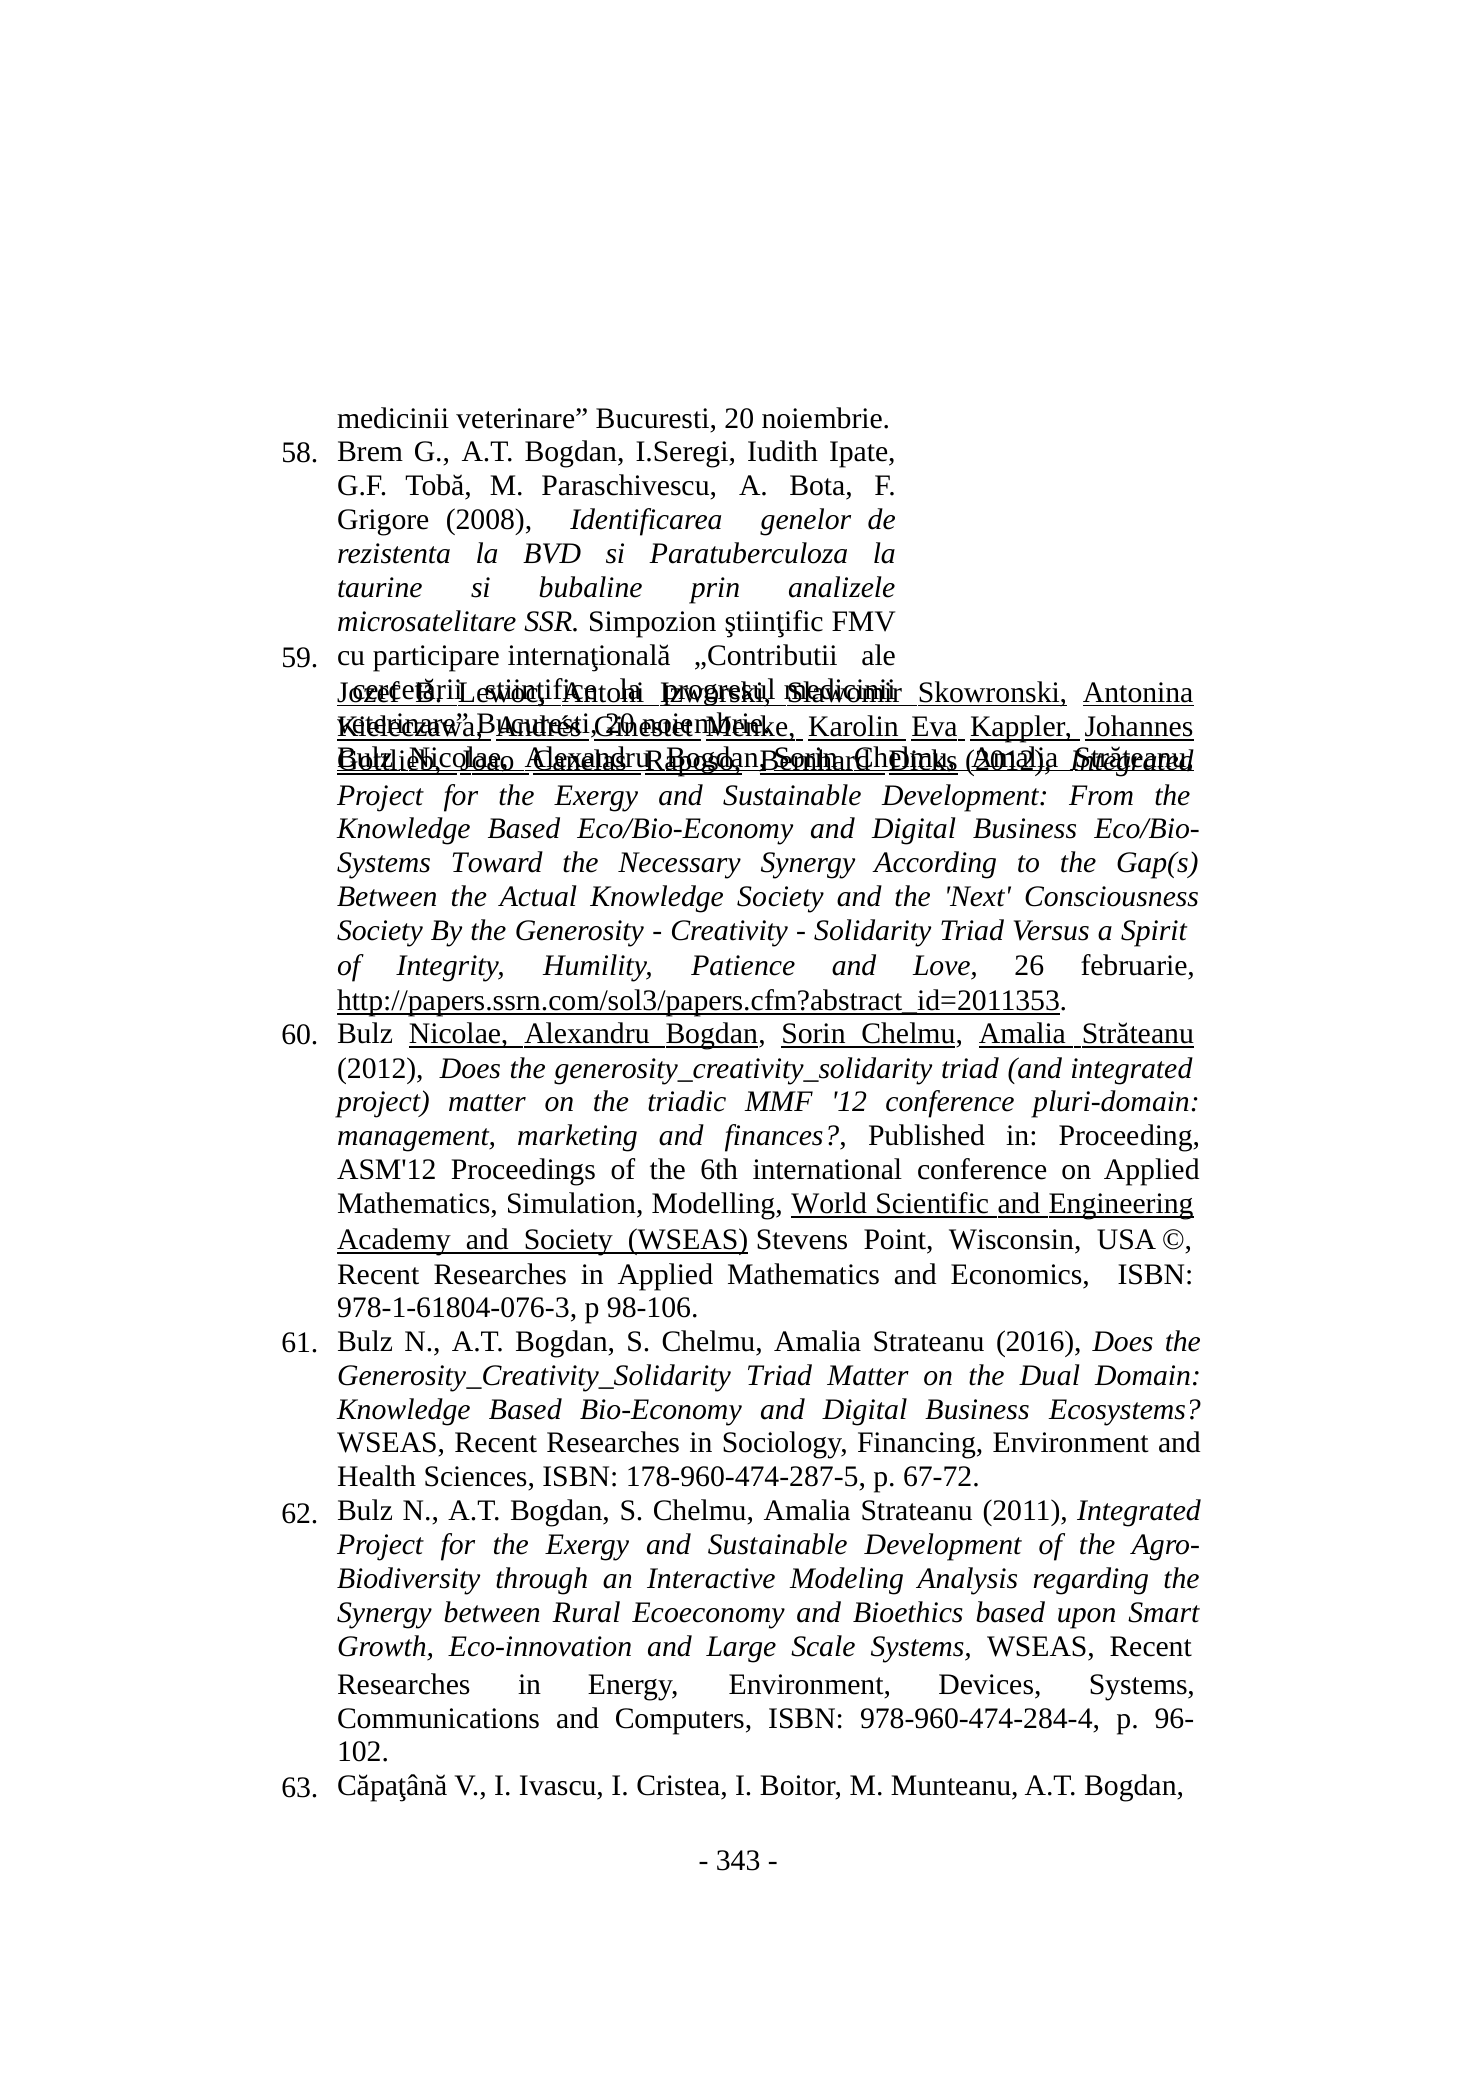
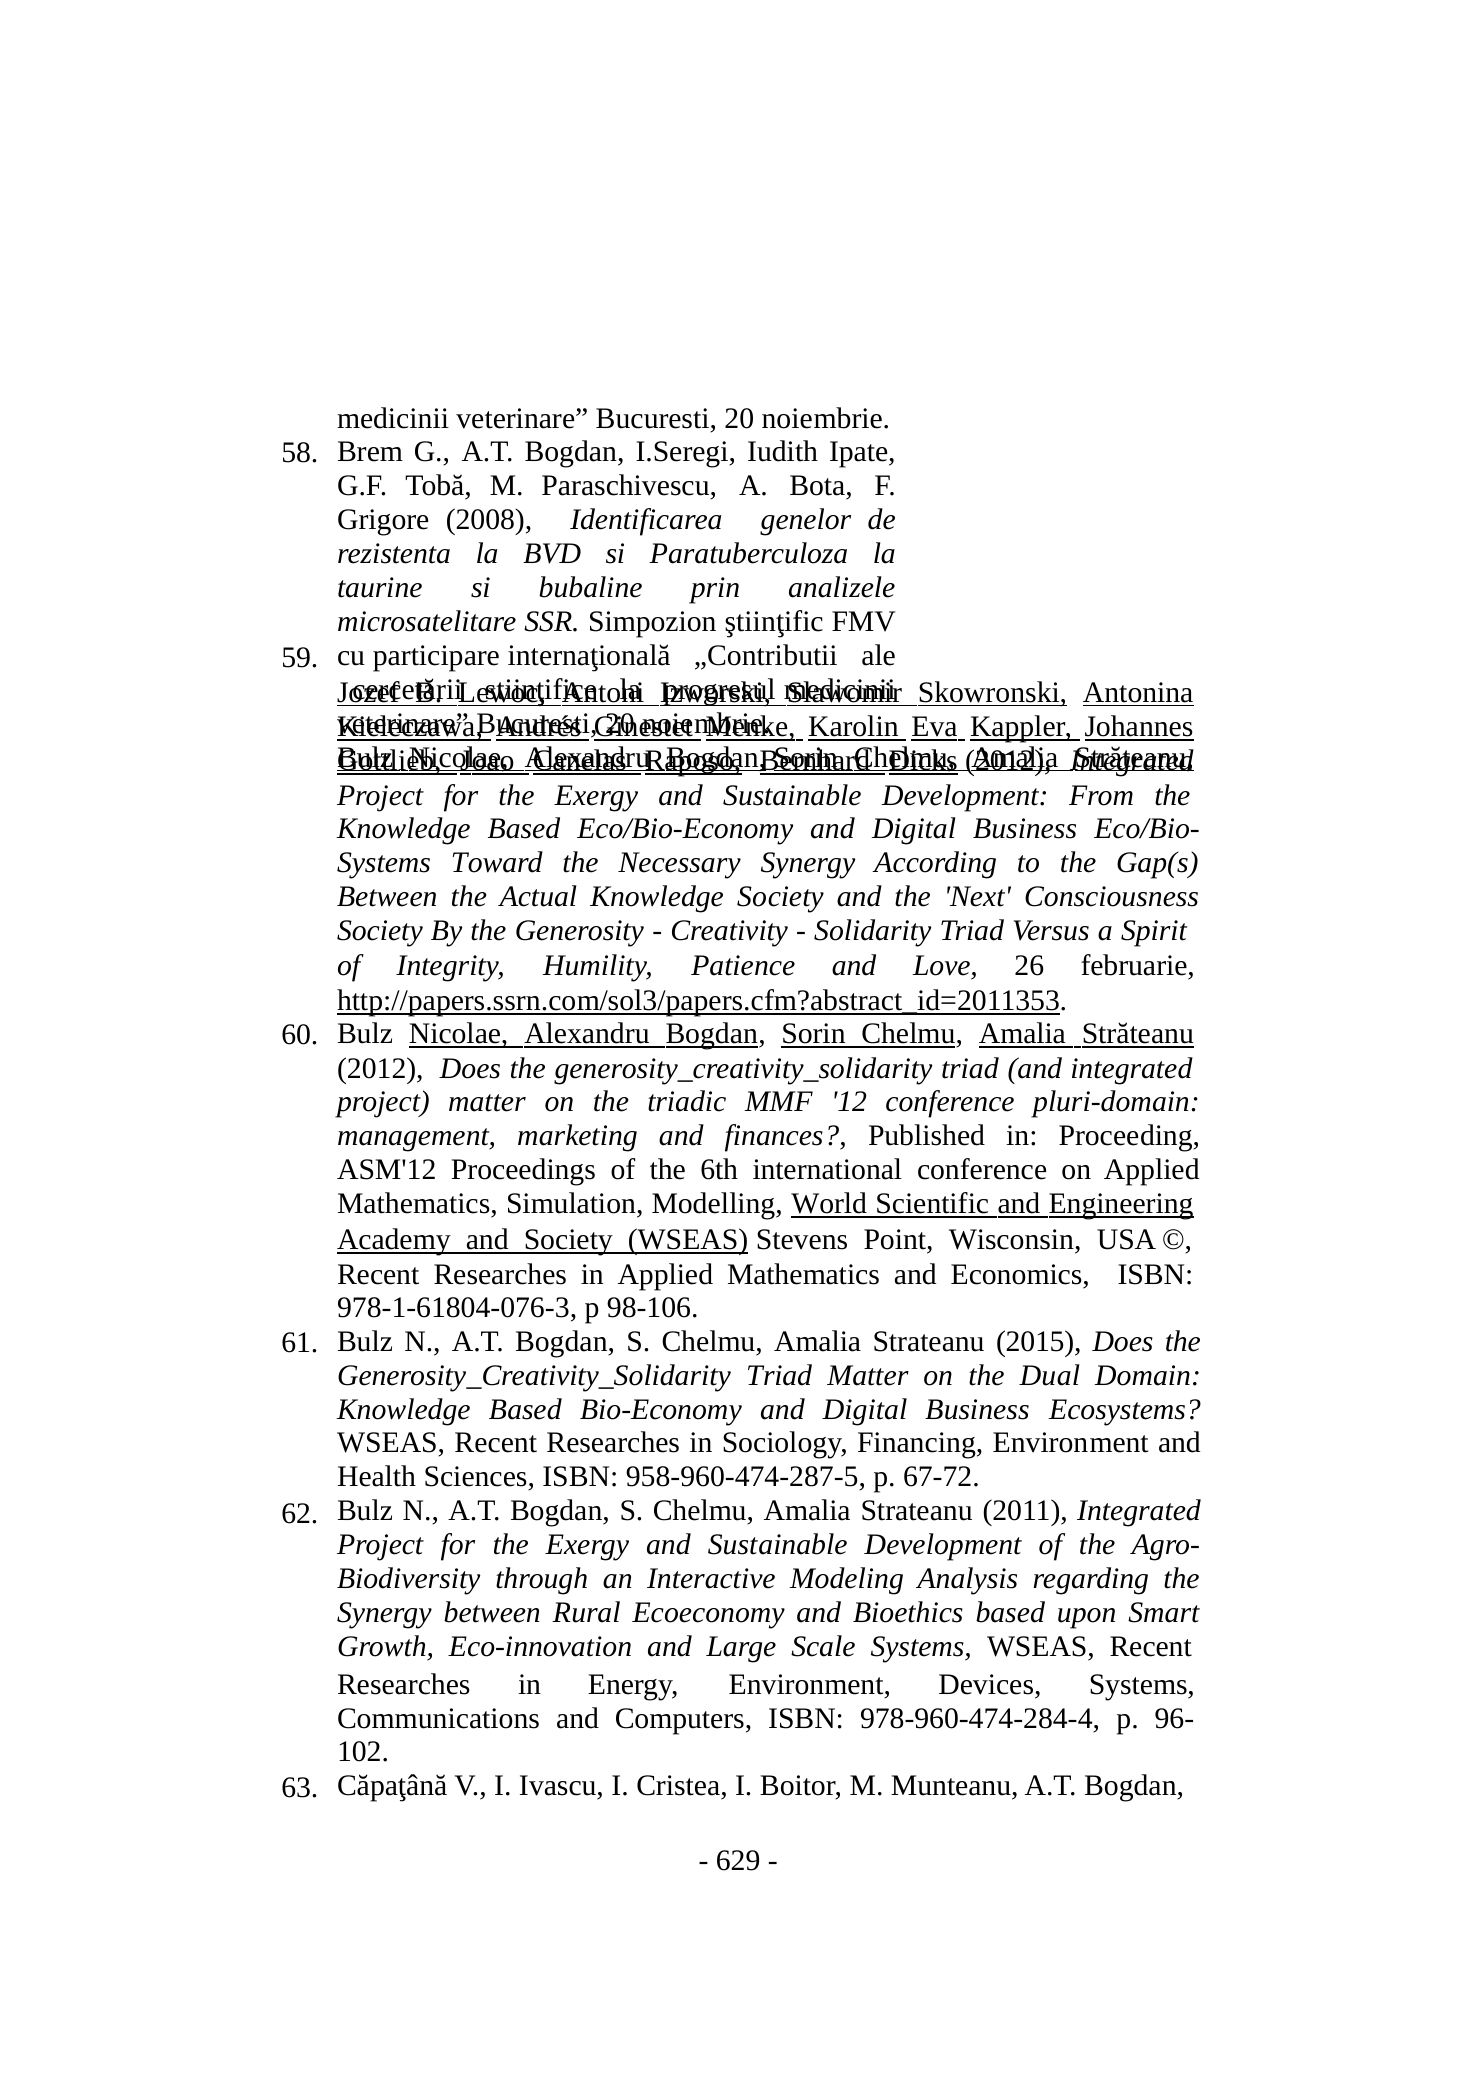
2016: 2016 -> 2015 (1039, 1342)
178-960-474-287-5: 178-960-474-287-5 -> 958-960-474-287-5 (746, 1478)
343: 343 -> 629 (738, 1862)
